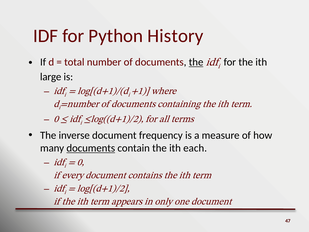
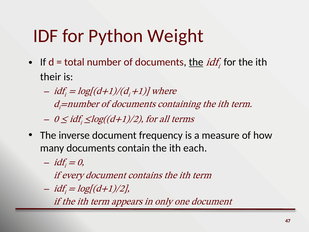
History: History -> Weight (175, 36)
large: large -> their (51, 77)
documents underline: present -> none (91, 148)
